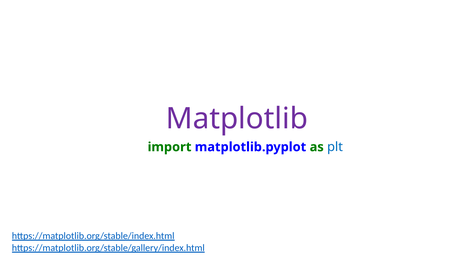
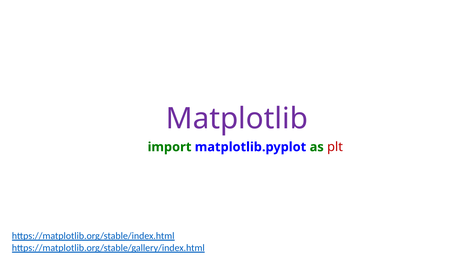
plt colour: blue -> red (335, 147)
